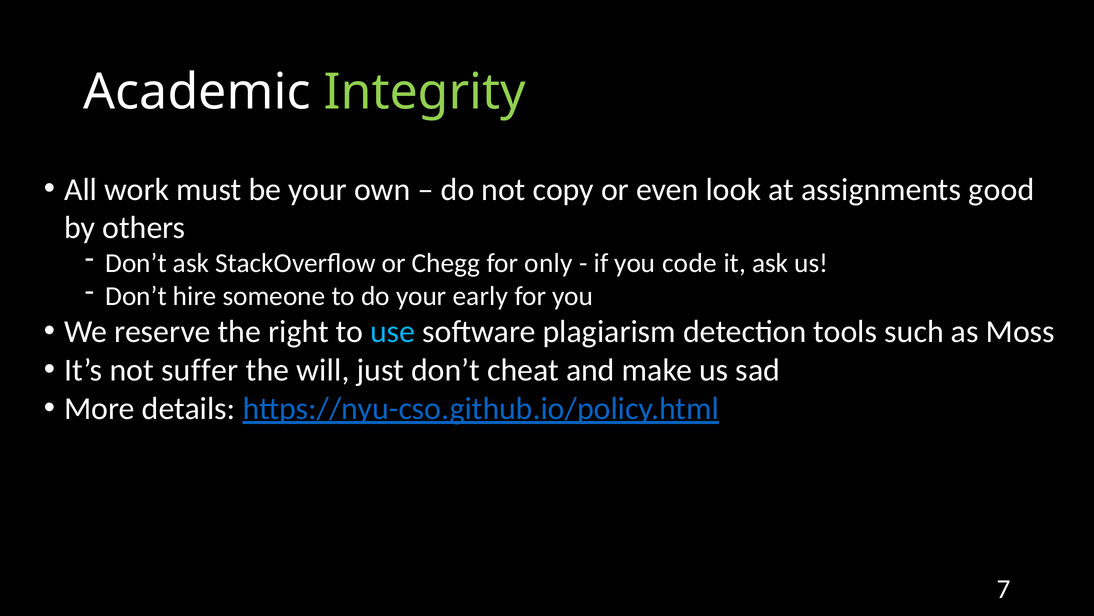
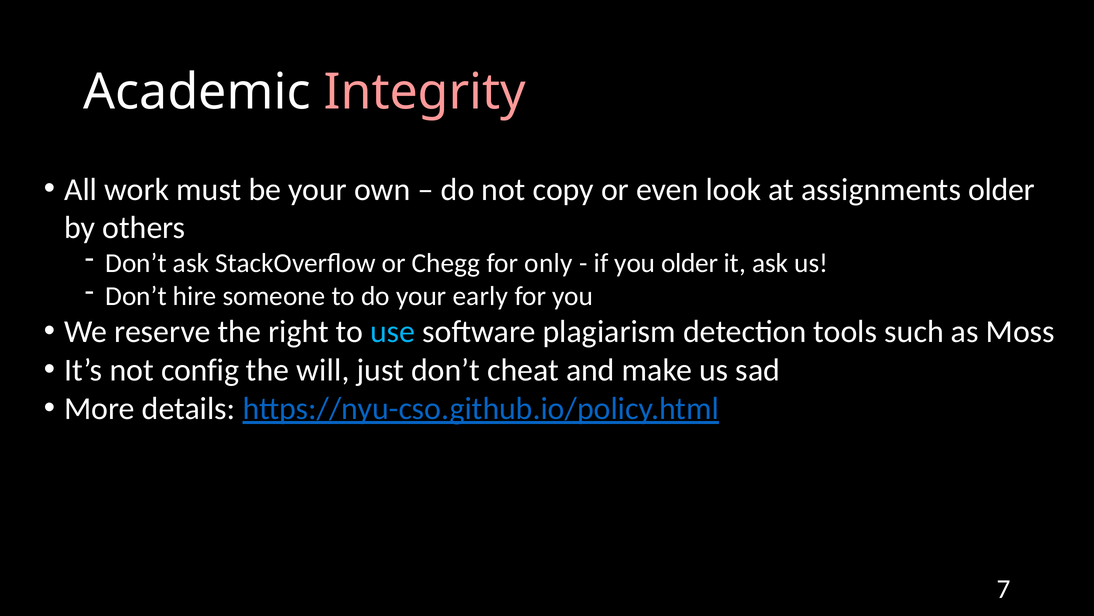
Integrity colour: light green -> pink (425, 92)
assignments good: good -> older (1002, 189)
you code: code -> older (690, 263)
suffer: suffer -> config (200, 370)
